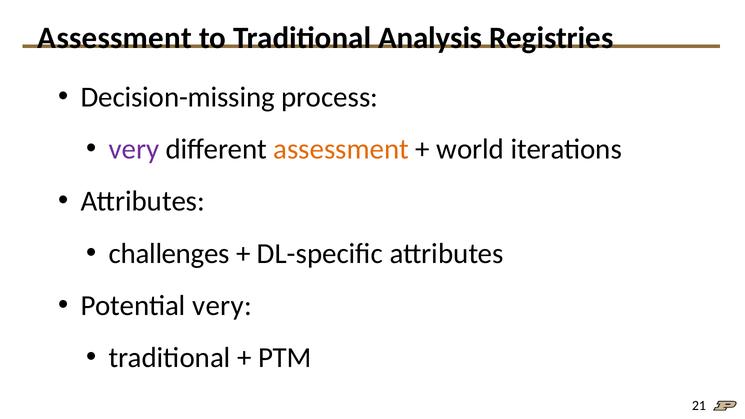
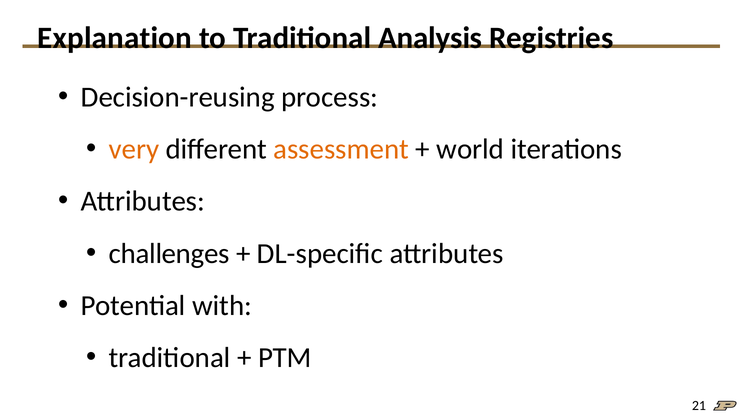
Assessment: Assessment -> Explanation (115, 38)
Decision-missing: Decision-missing -> Decision-reusing (178, 97)
very colour: purple -> orange (134, 149)
Potential very: very -> with (222, 306)
